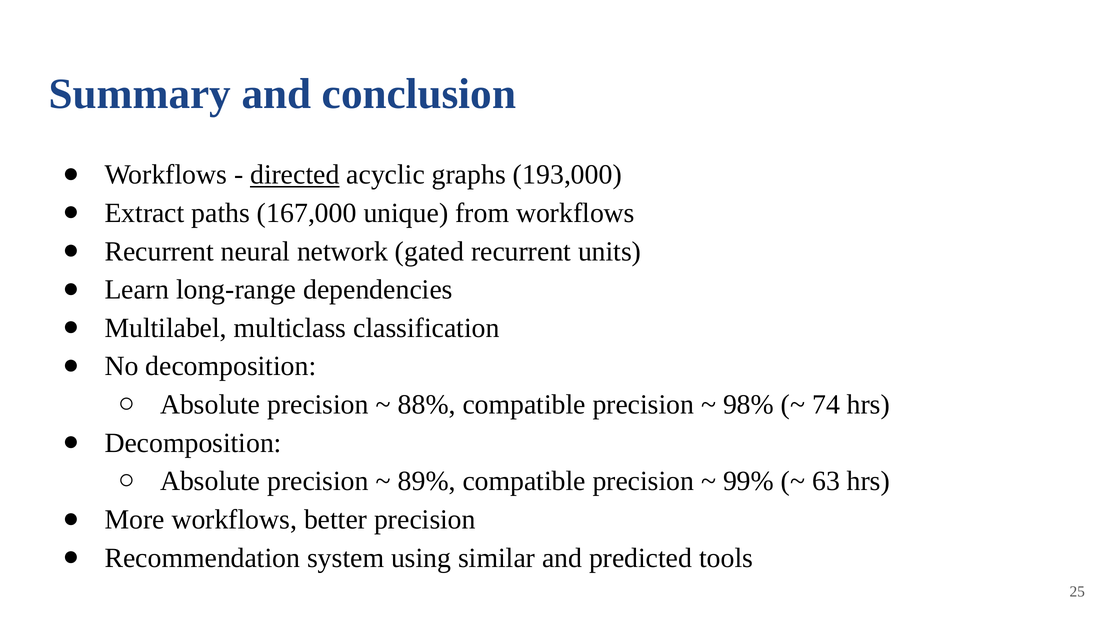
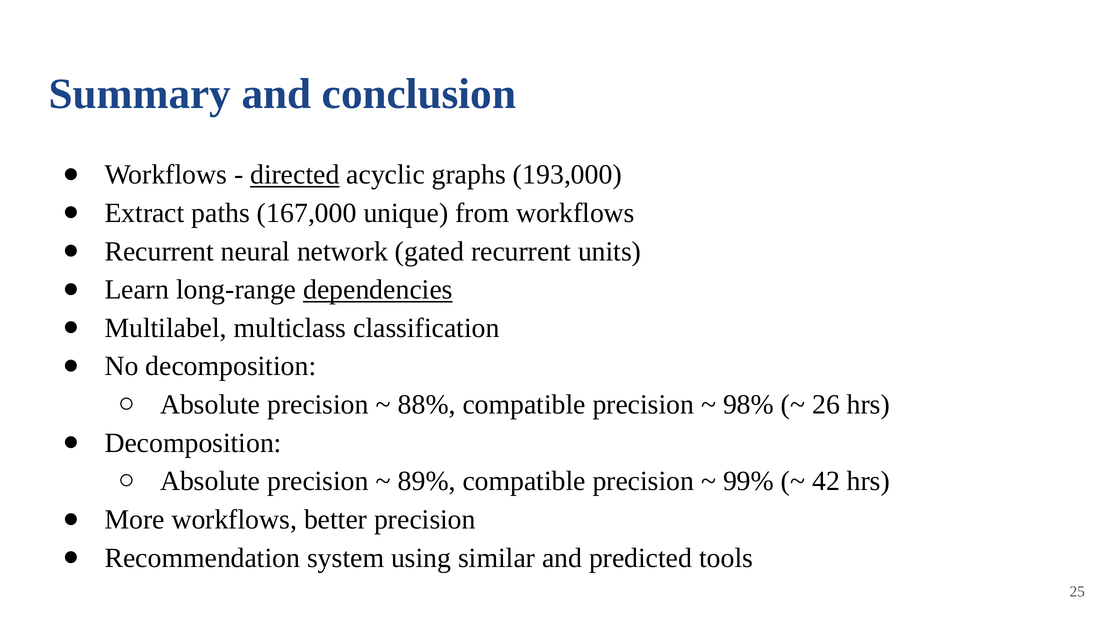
dependencies underline: none -> present (378, 290)
74: 74 -> 26 (826, 405)
63: 63 -> 42 (826, 481)
